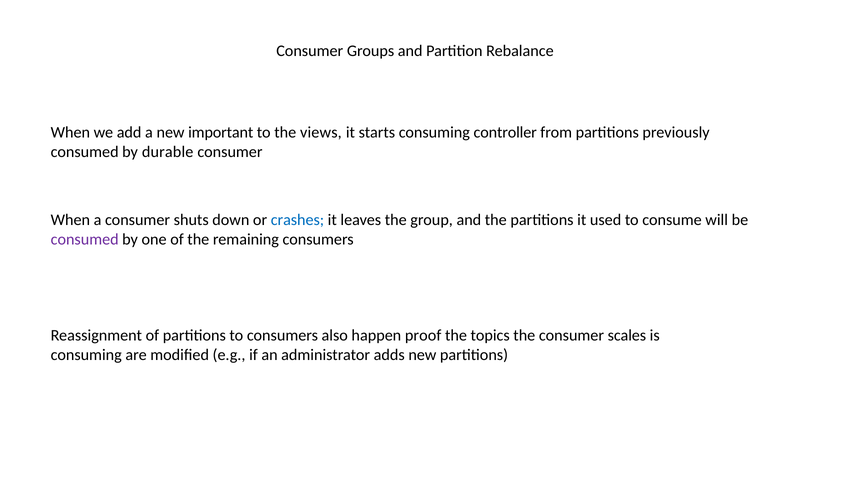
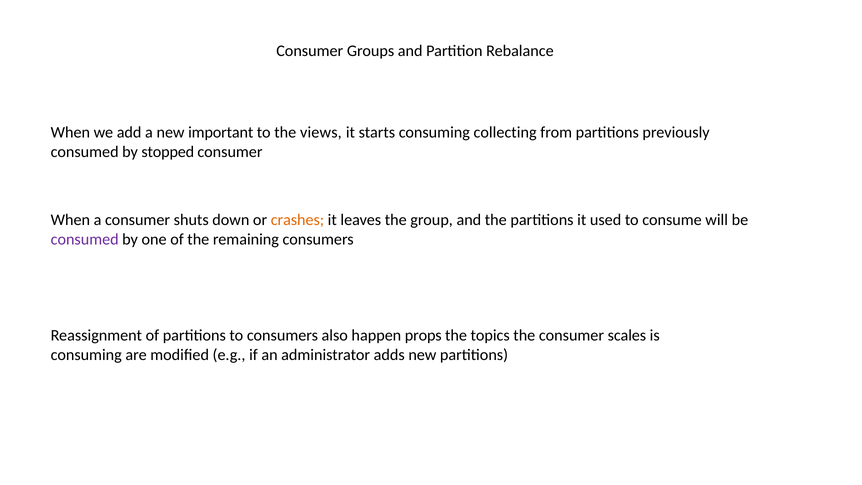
controller: controller -> collecting (505, 133)
durable: durable -> stopped (168, 152)
crashes colour: blue -> orange (297, 220)
proof: proof -> props (423, 335)
